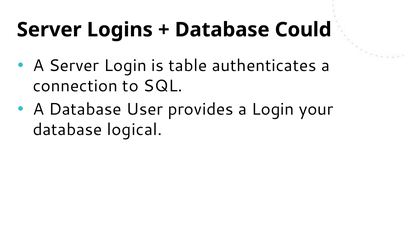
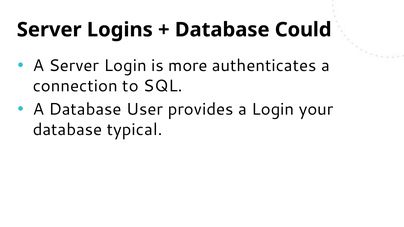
table: table -> more (188, 66)
logical: logical -> typical (135, 130)
